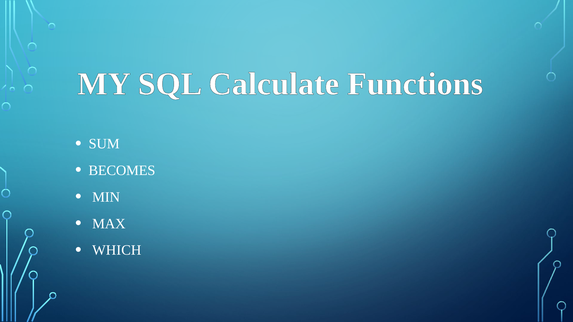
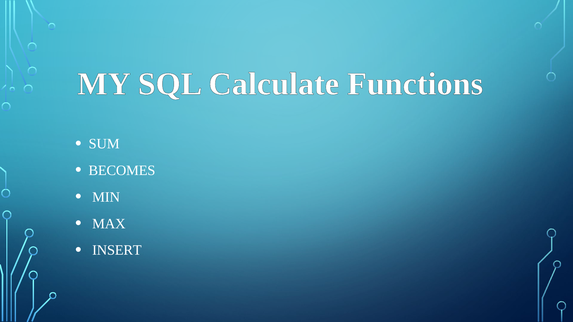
WHICH: WHICH -> INSERT (117, 250)
